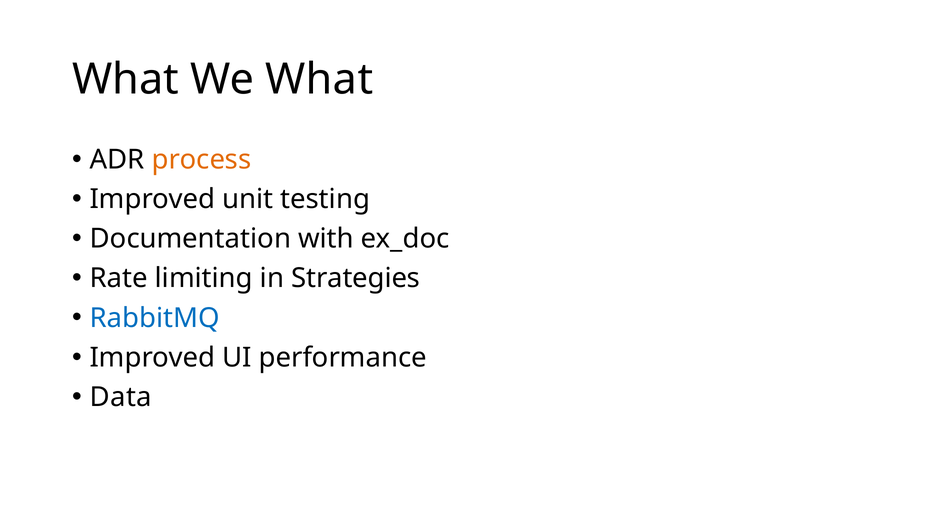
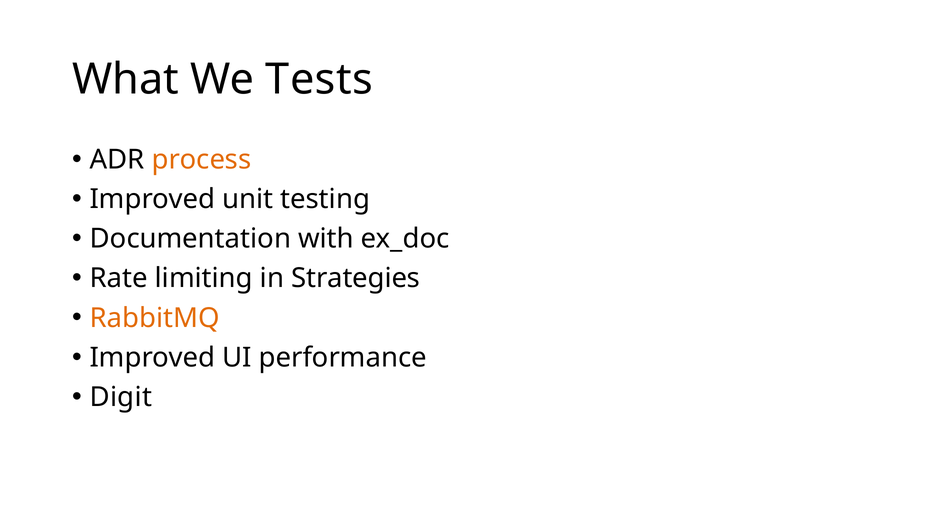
We What: What -> Tests (319, 79)
RabbitMQ colour: blue -> orange (155, 318)
Data: Data -> Digit (121, 398)
